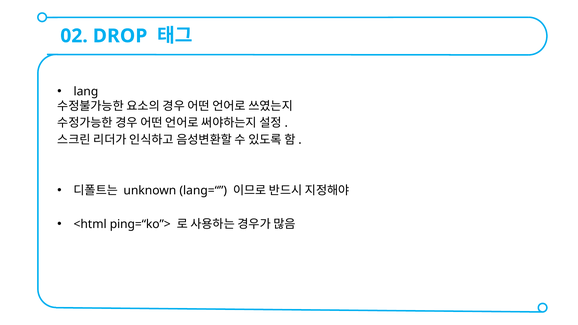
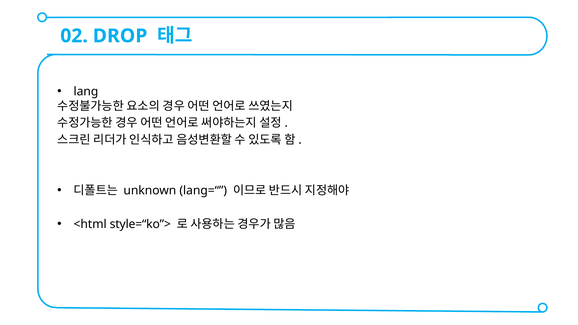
ping=“ko”>: ping=“ko”> -> style=“ko”> (140, 224)
